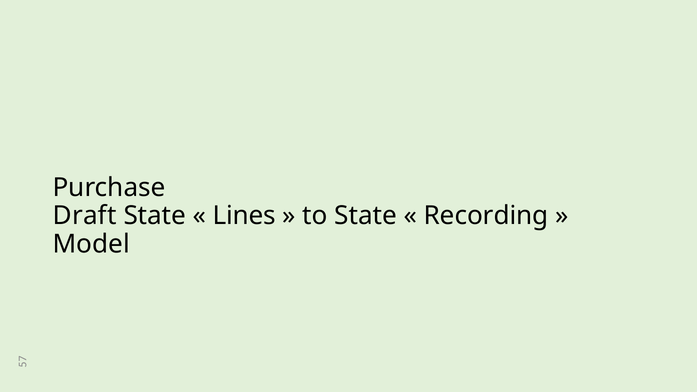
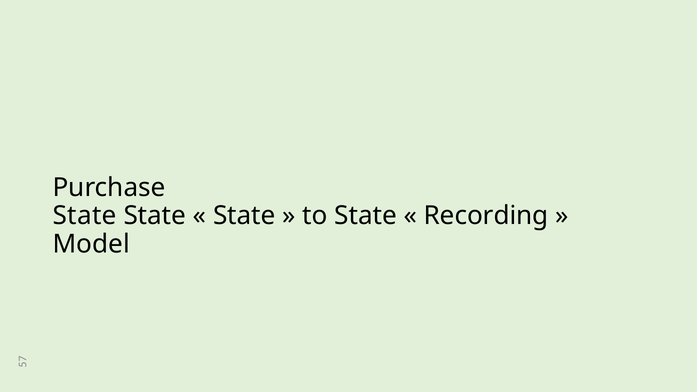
Draft: Draft -> State (85, 216)
Lines: Lines -> State (244, 216)
